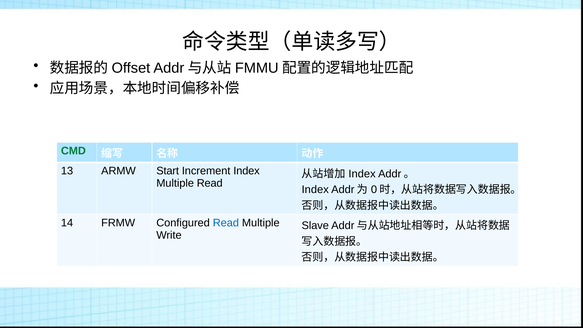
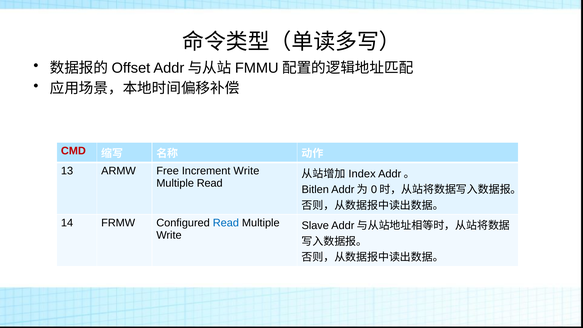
CMD colour: green -> red (73, 151)
Start: Start -> Free (168, 171)
Increment Index: Index -> Write (246, 171)
Index: Index -> Bitlen (315, 190)
